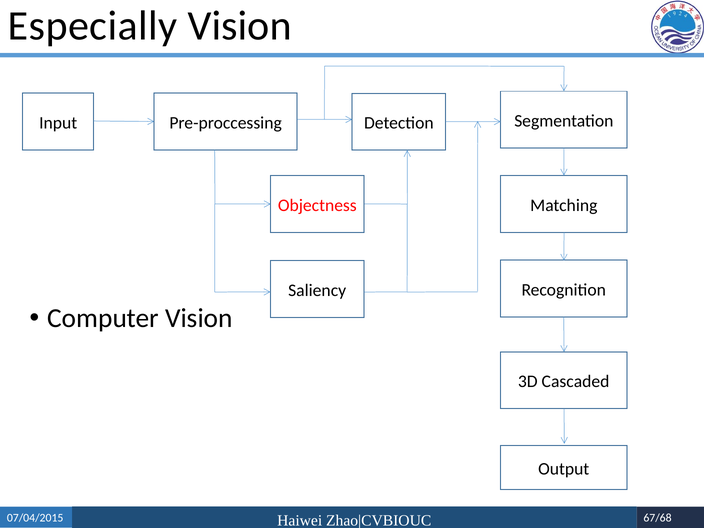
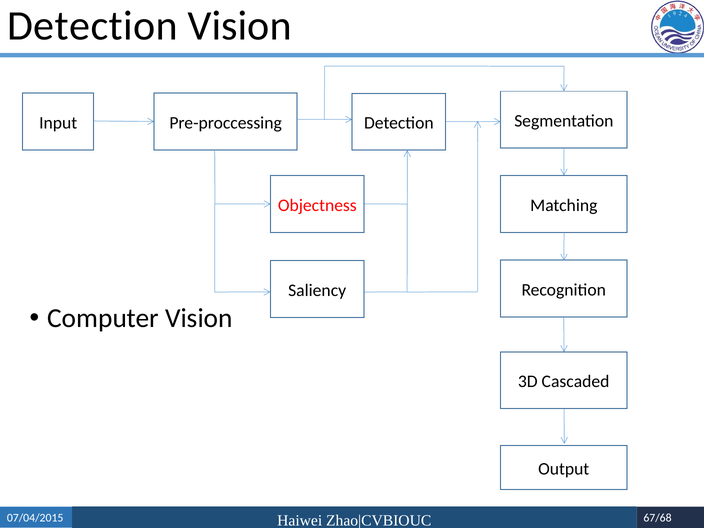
Especially: Especially -> Detection (93, 26)
